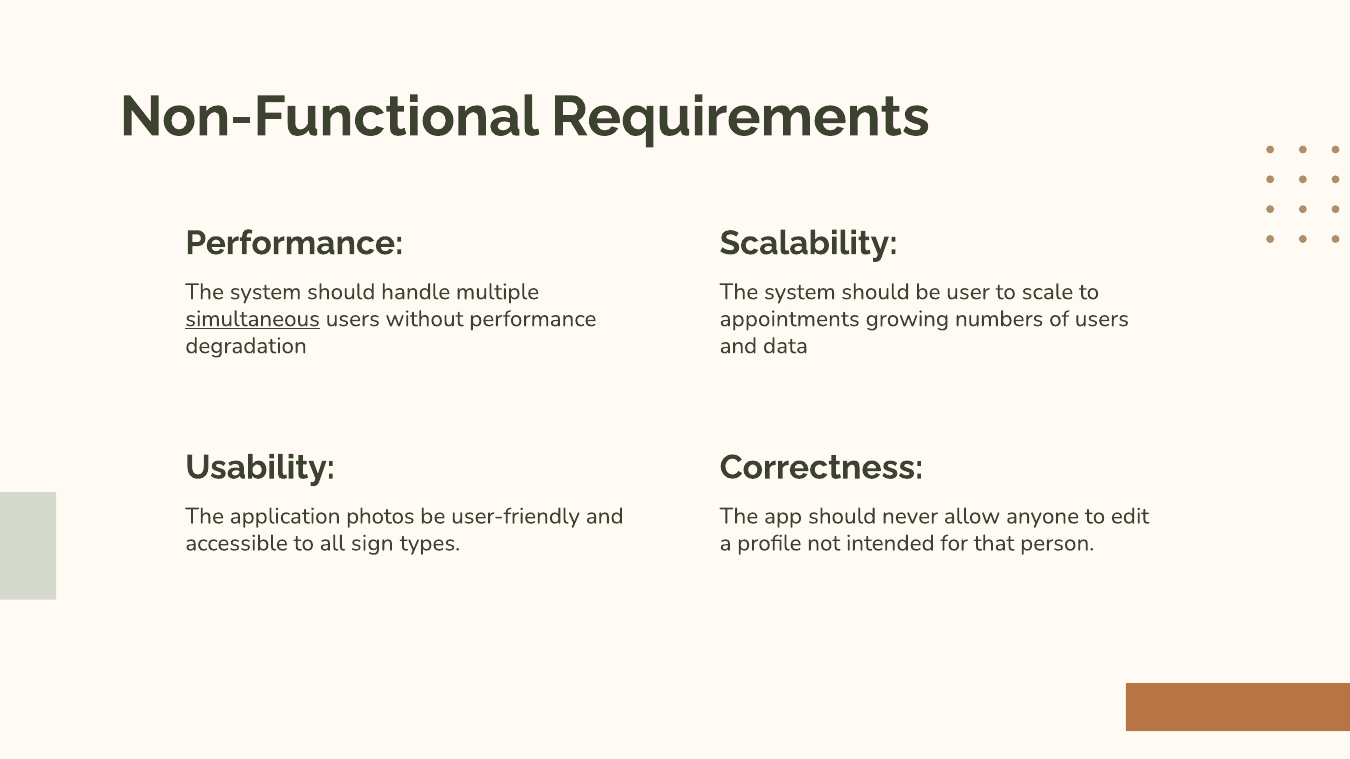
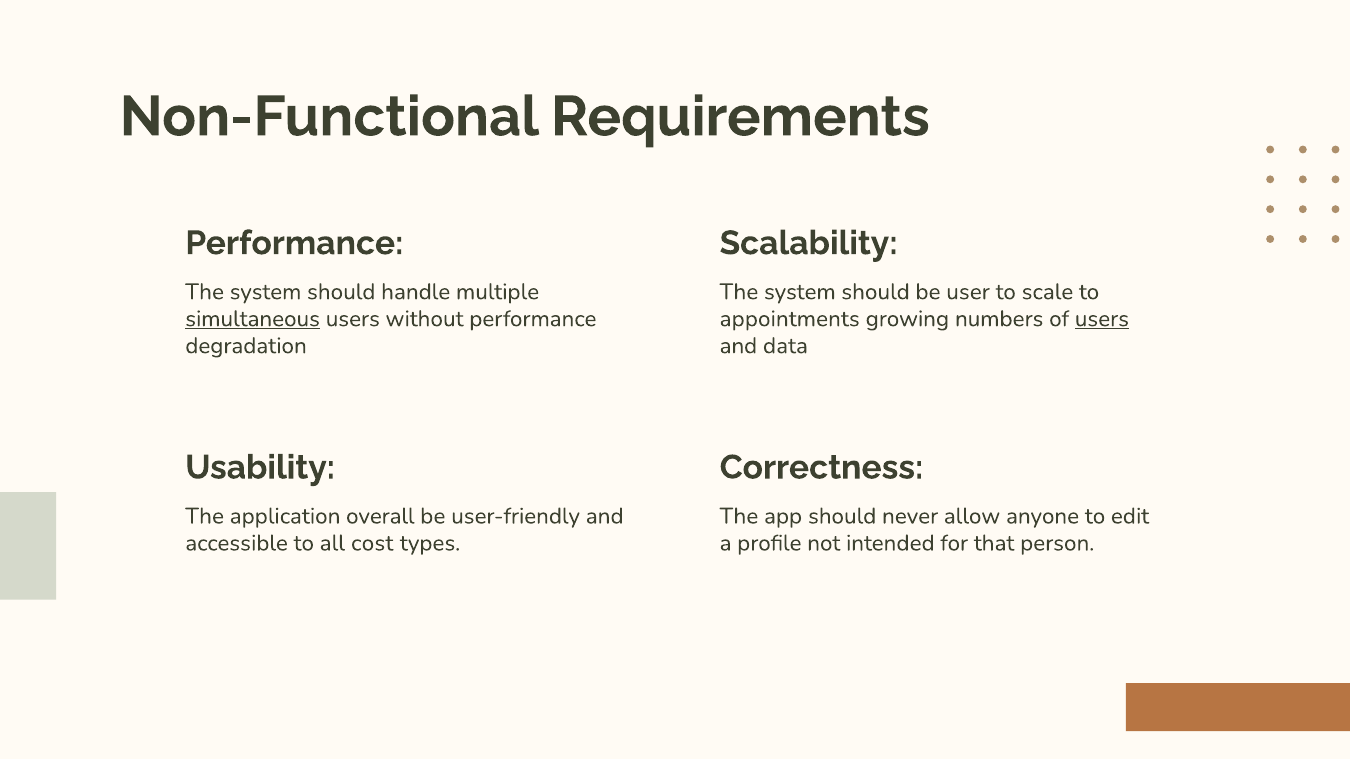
users underline: none -> present (1102, 319)
photos: photos -> overall (380, 516)
sign: sign -> cost (372, 543)
